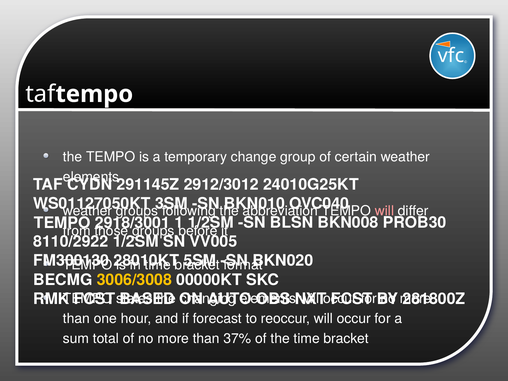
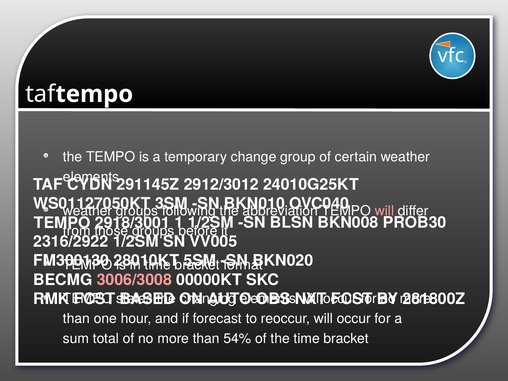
8110/2922: 8110/2922 -> 2316/2922 (71, 242)
3006/3008 colour: yellow -> pink (134, 280)
37%: 37% -> 54% (237, 339)
